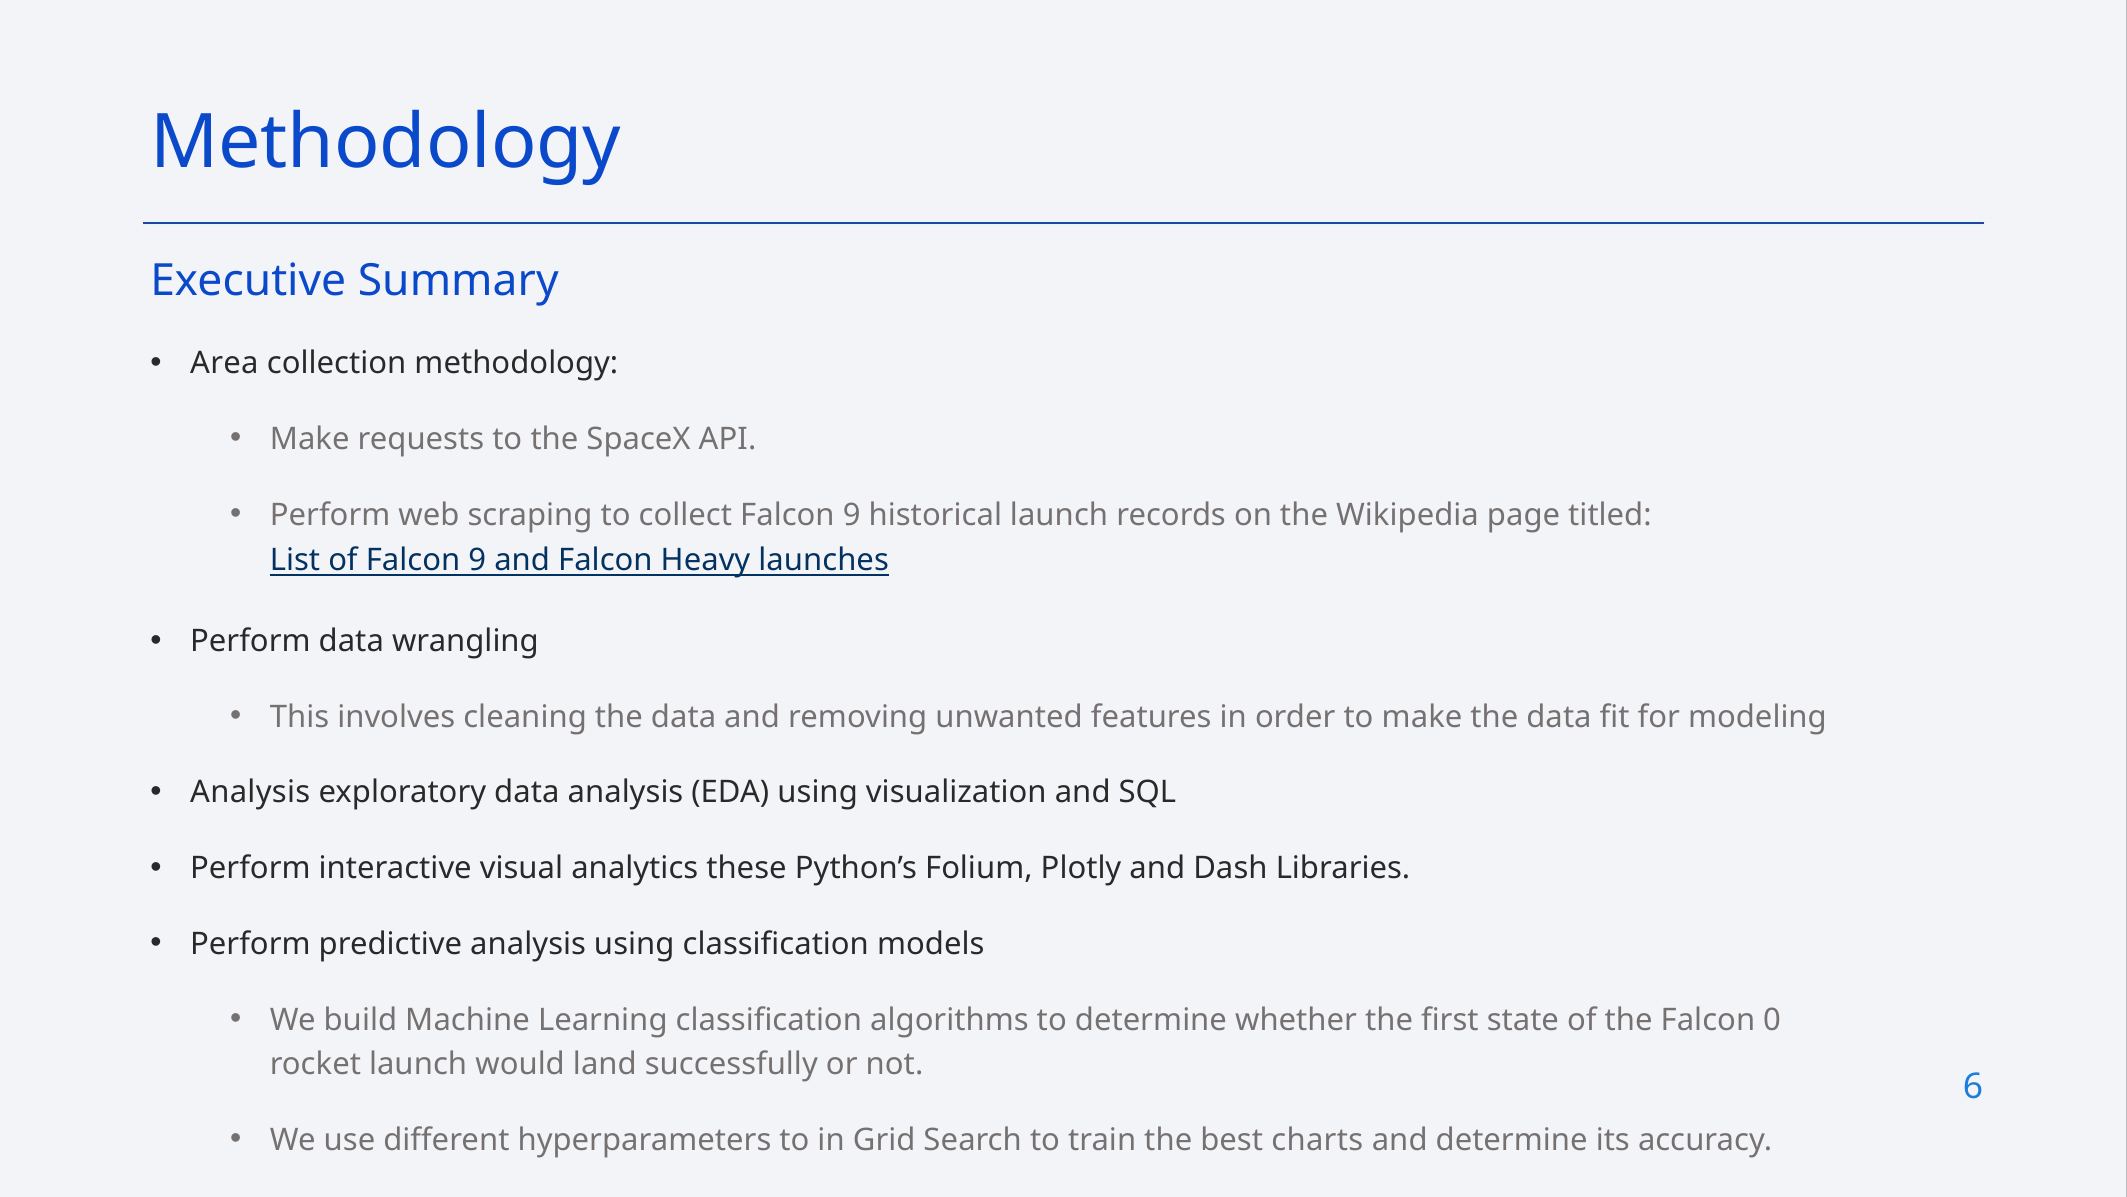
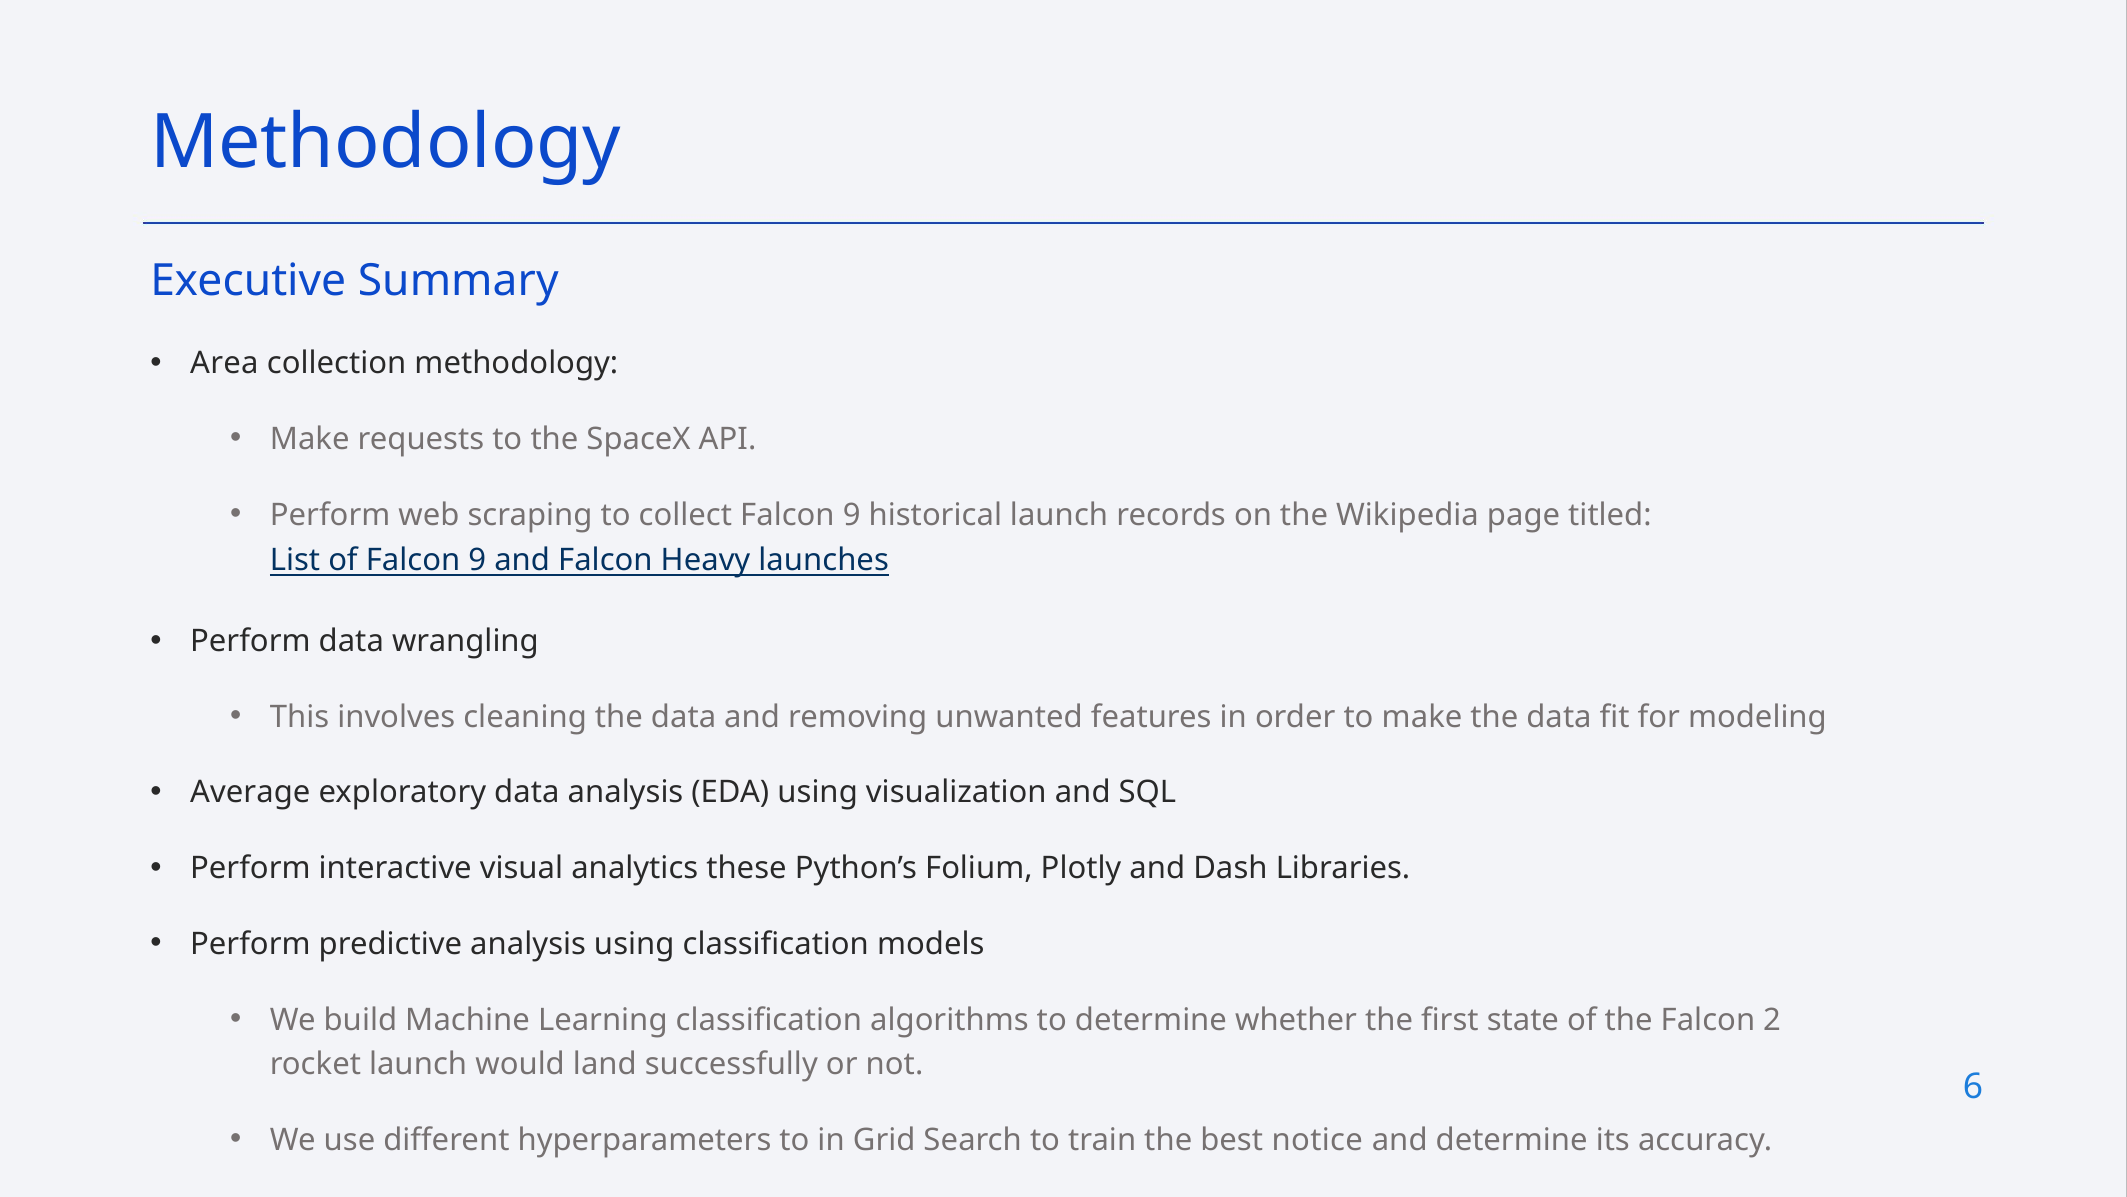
Analysis: Analysis -> Average (250, 792)
0: 0 -> 2 (1772, 1019)
charts: charts -> notice (1317, 1140)
